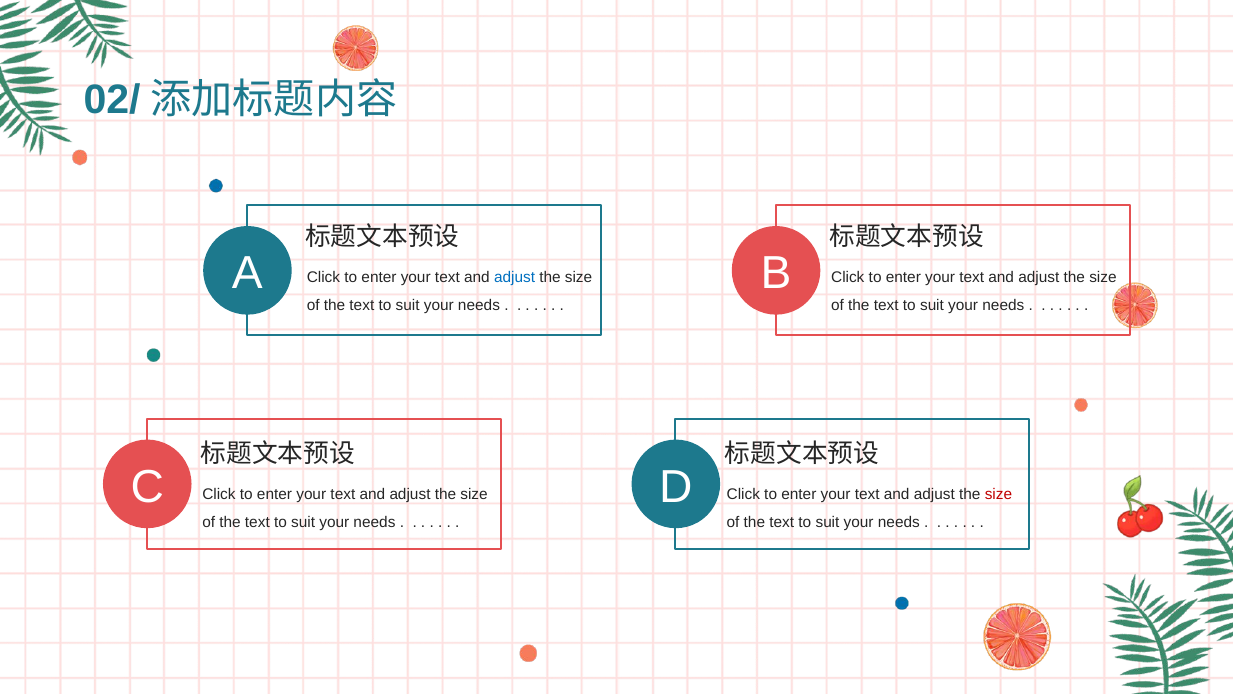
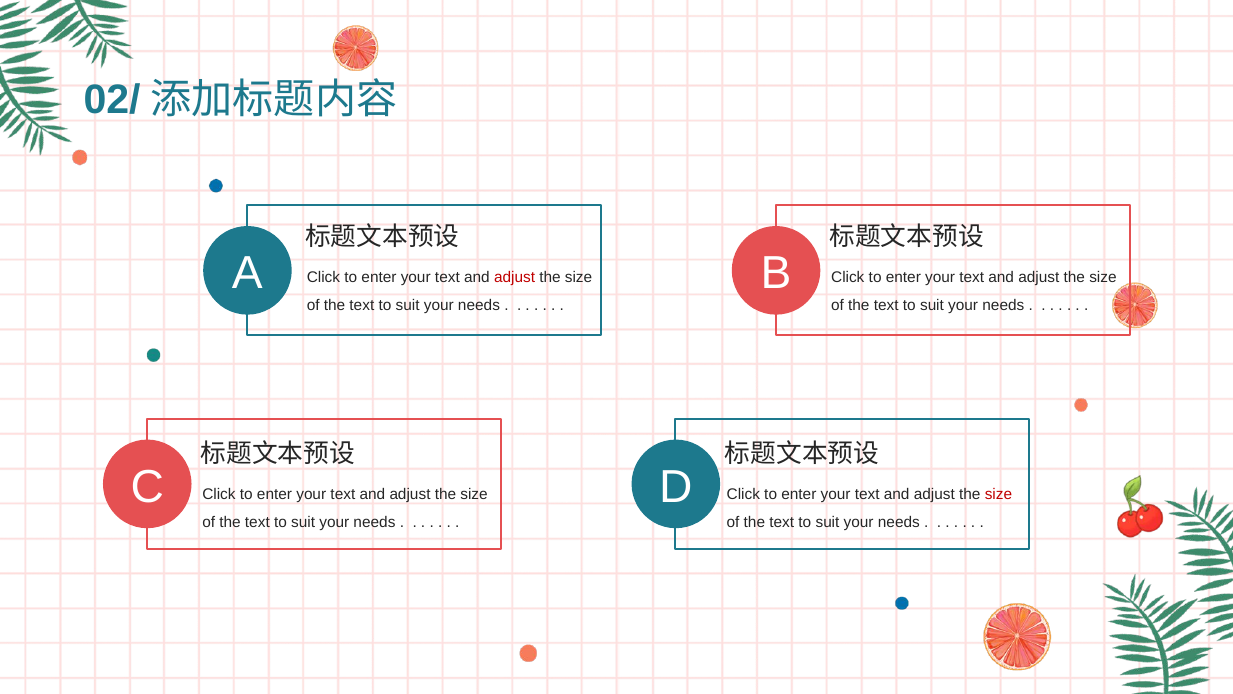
adjust colour: blue -> red (515, 277)
